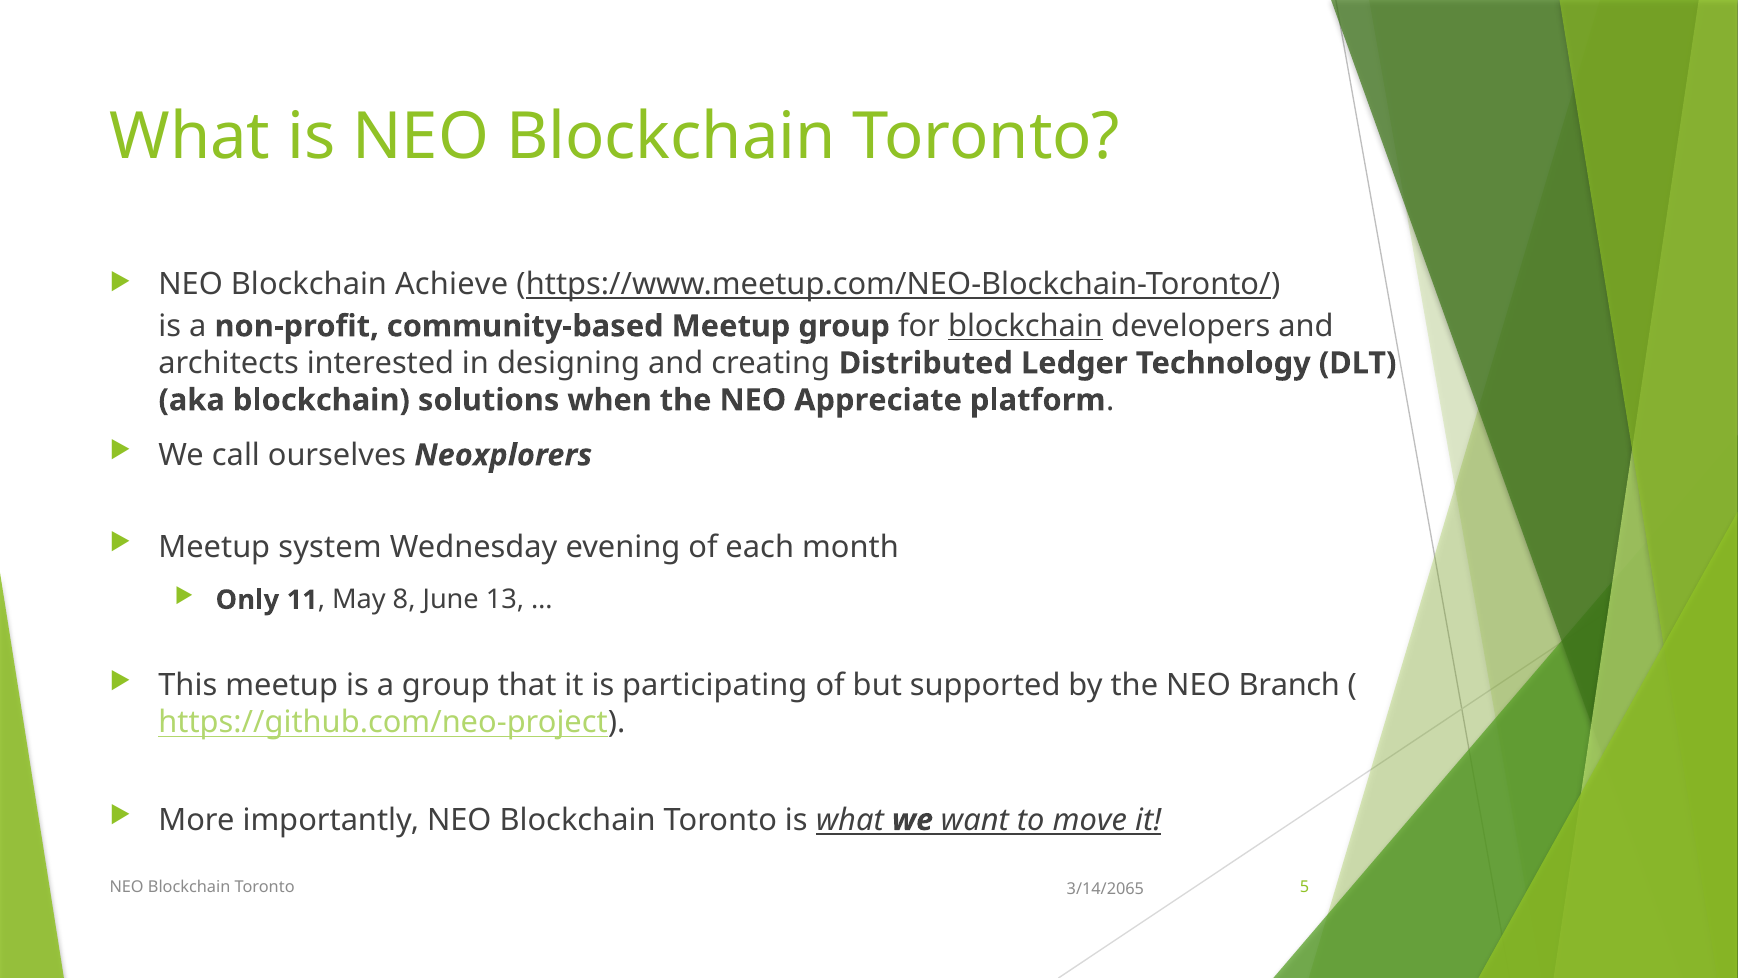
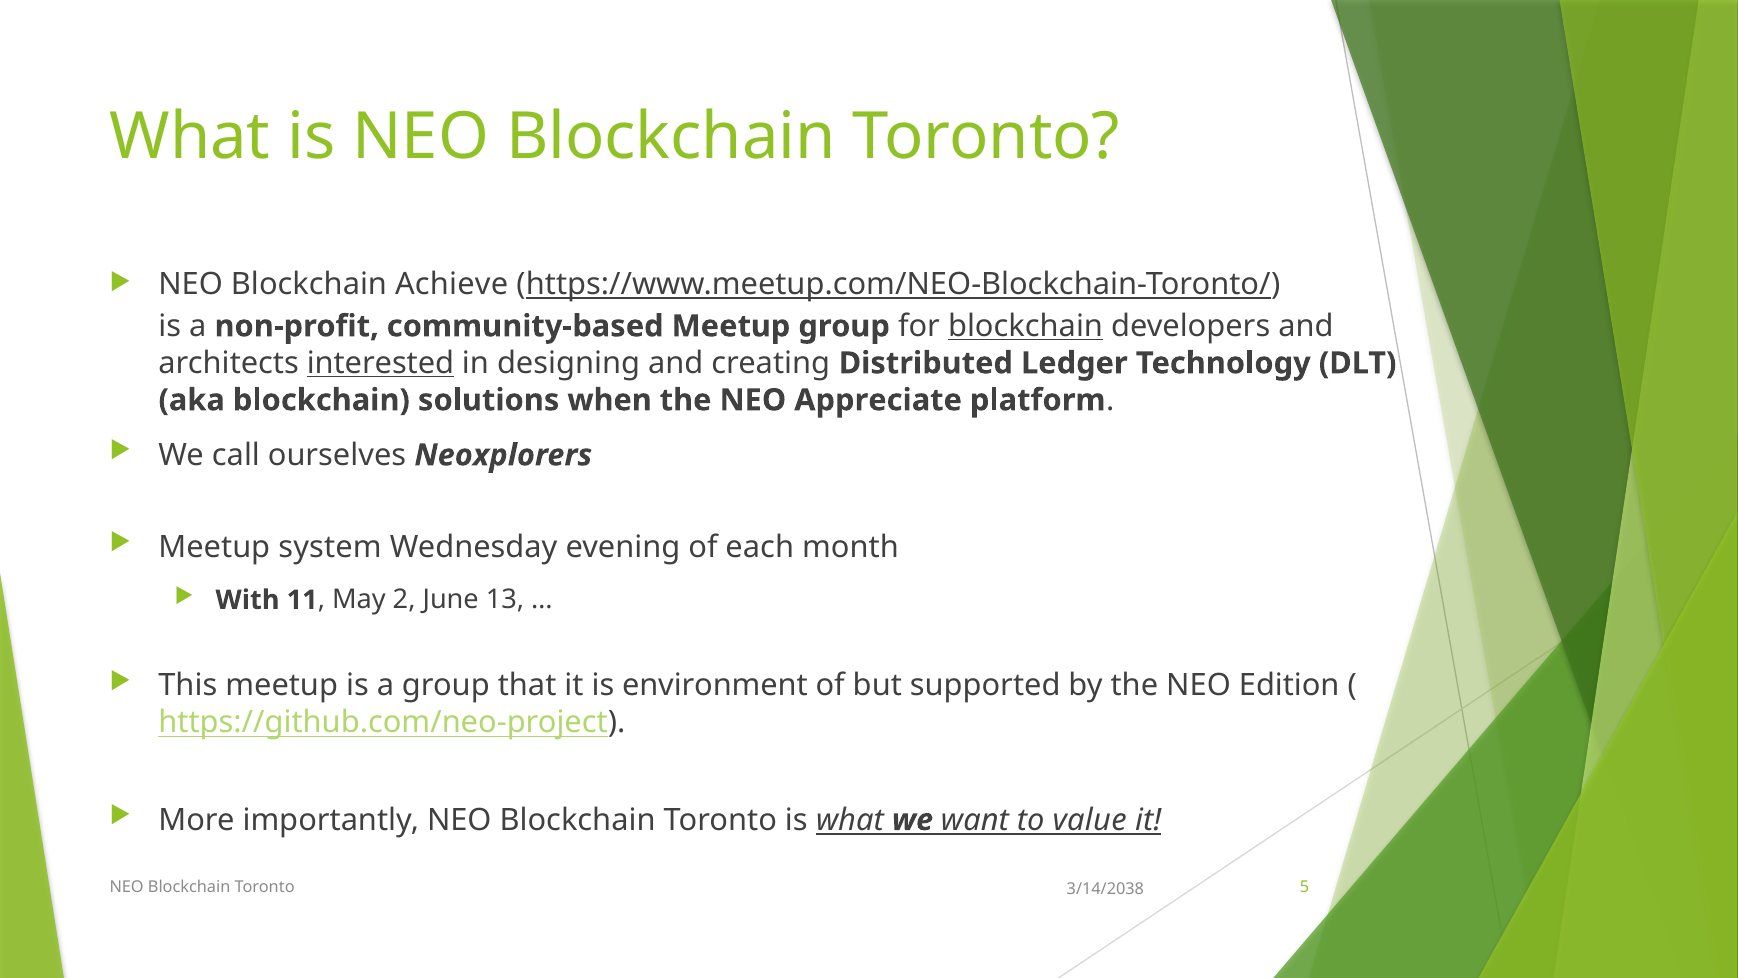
interested underline: none -> present (380, 363)
Only: Only -> With (247, 600)
8: 8 -> 2 (404, 600)
participating: participating -> environment (715, 685)
Branch: Branch -> Edition (1289, 685)
move: move -> value (1090, 820)
3/14/2065: 3/14/2065 -> 3/14/2038 (1105, 888)
